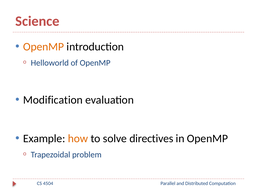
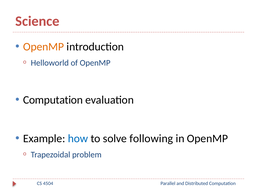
Modification: Modification -> Computation (53, 100)
how colour: orange -> blue (78, 138)
directives: directives -> following (151, 138)
